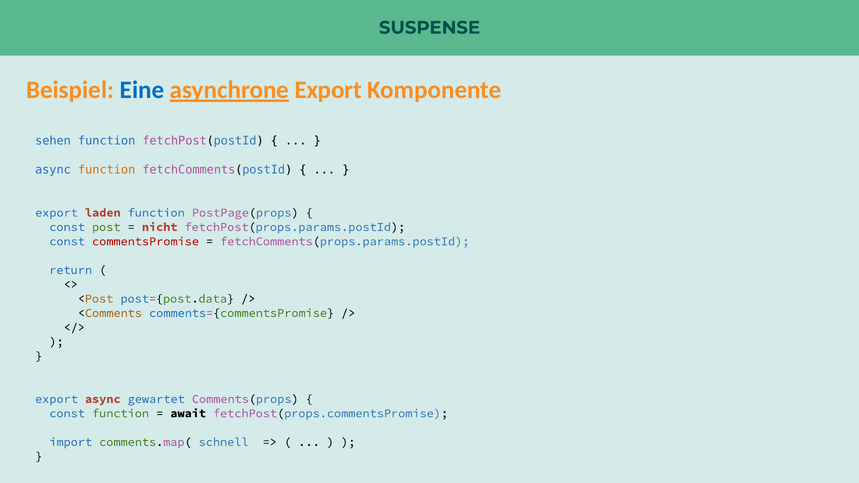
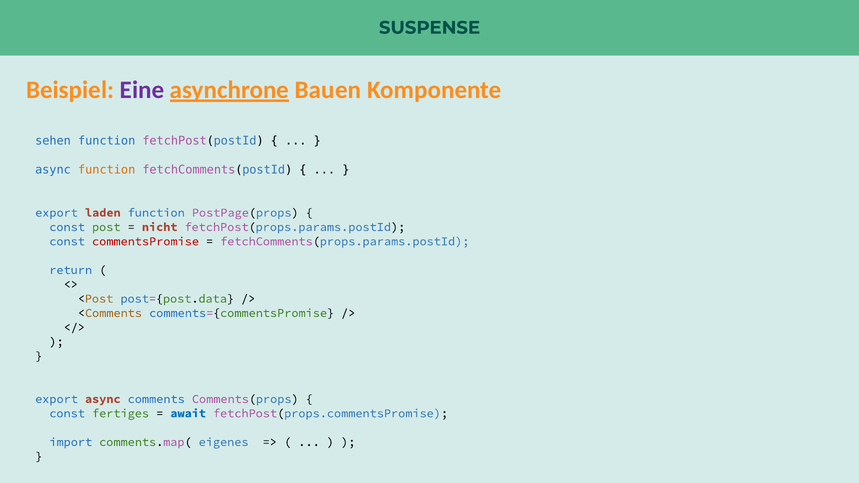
Eine colour: blue -> purple (142, 90)
asynchrone Export: Export -> Bauen (328, 90)
gewartet: gewartet -> comments (156, 399)
const function: function -> fertiges (121, 413)
await colour: black -> blue (188, 413)
schnell: schnell -> eigenes (224, 442)
